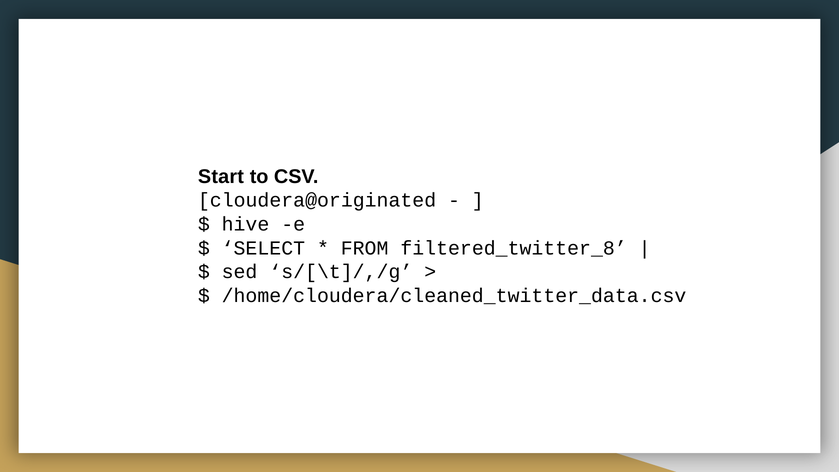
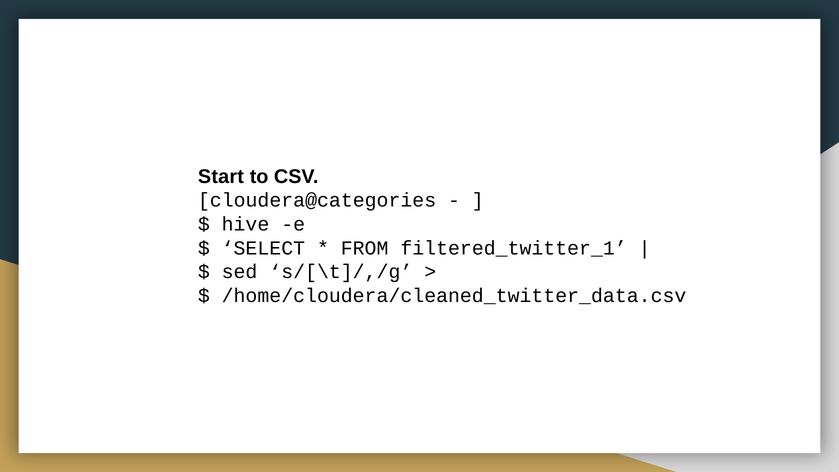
cloudera@originated: cloudera@originated -> cloudera@categories (317, 200)
filtered_twitter_8: filtered_twitter_8 -> filtered_twitter_1 (514, 248)
